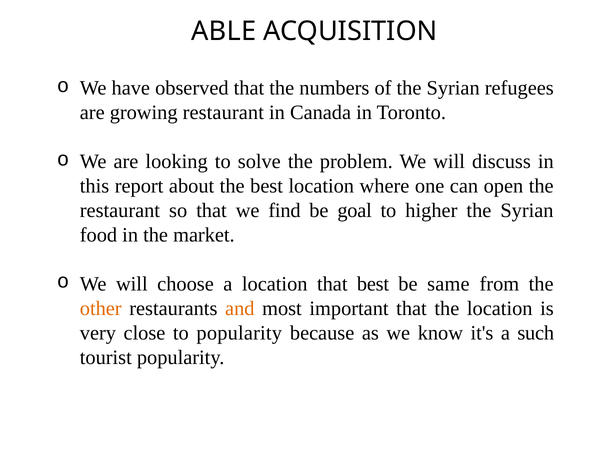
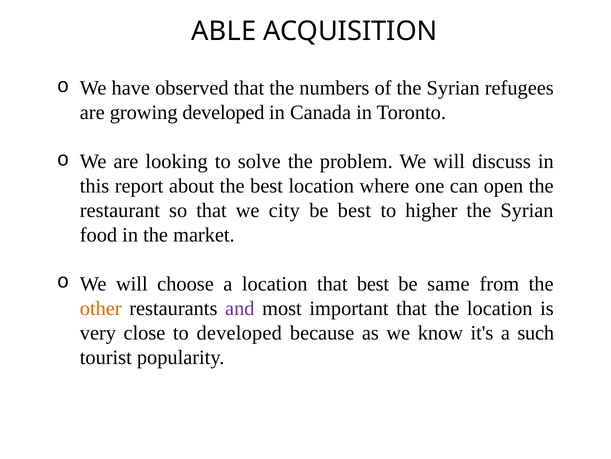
growing restaurant: restaurant -> developed (223, 112)
find: find -> city (284, 210)
be goal: goal -> best (354, 210)
and colour: orange -> purple (240, 308)
to popularity: popularity -> developed (239, 332)
